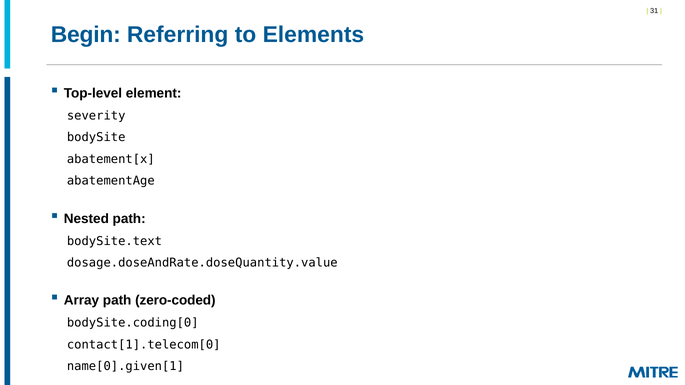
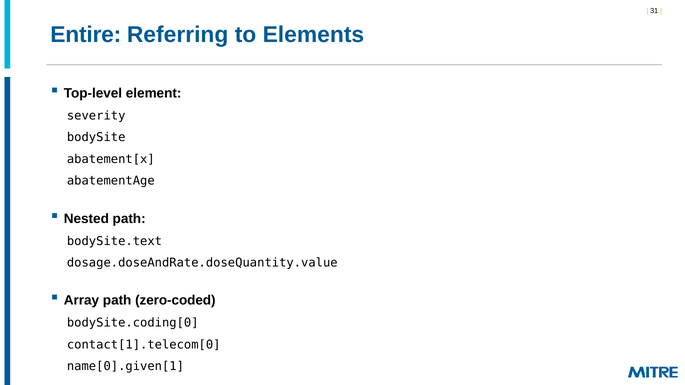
Begin: Begin -> Entire (86, 35)
